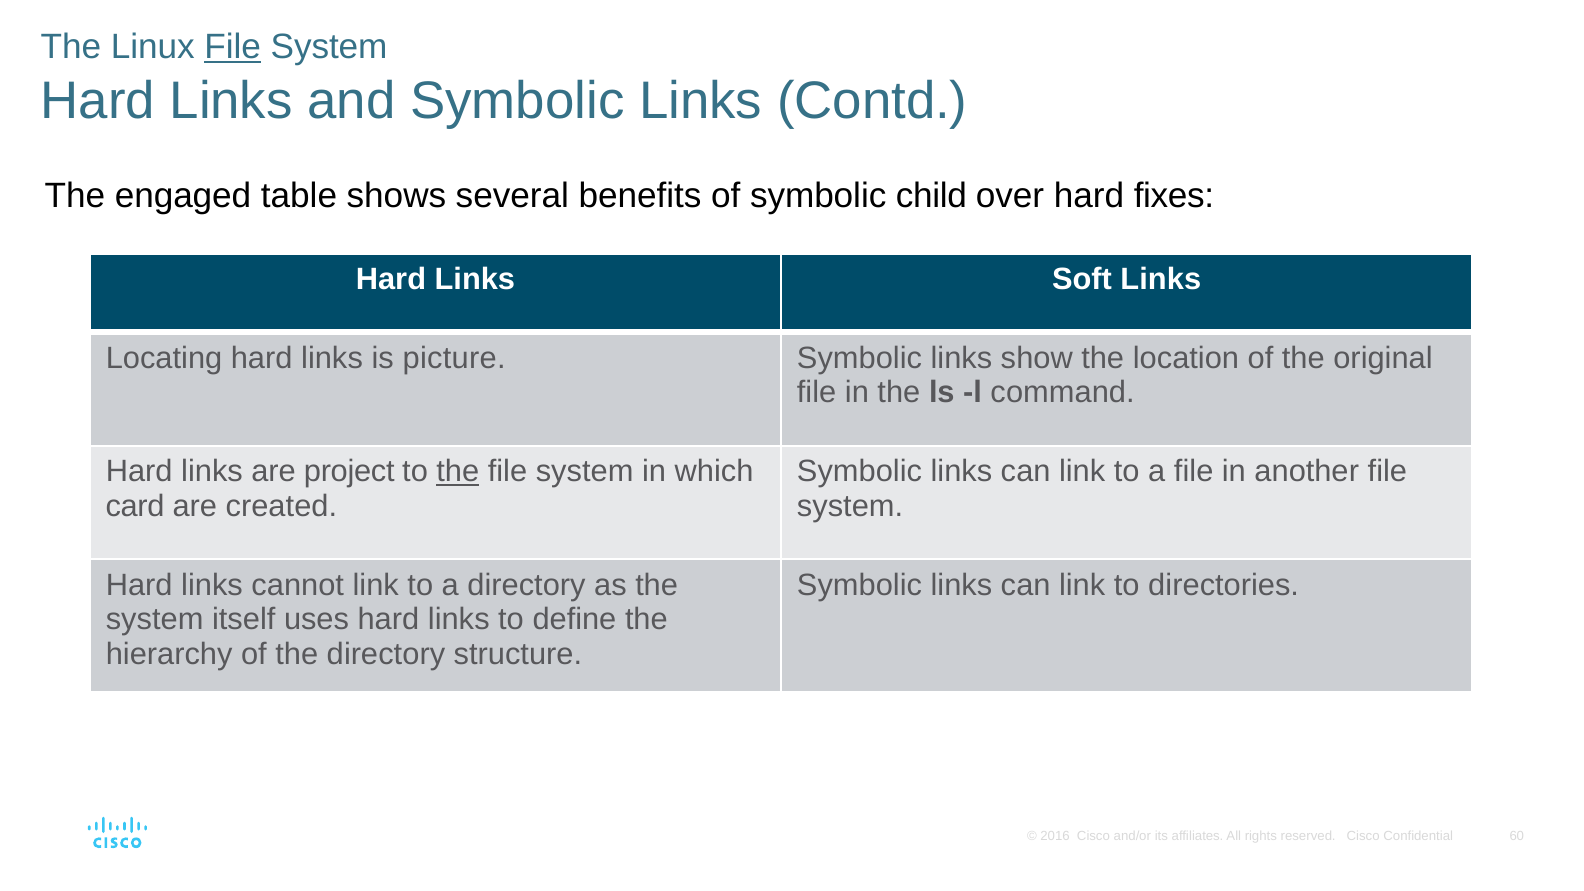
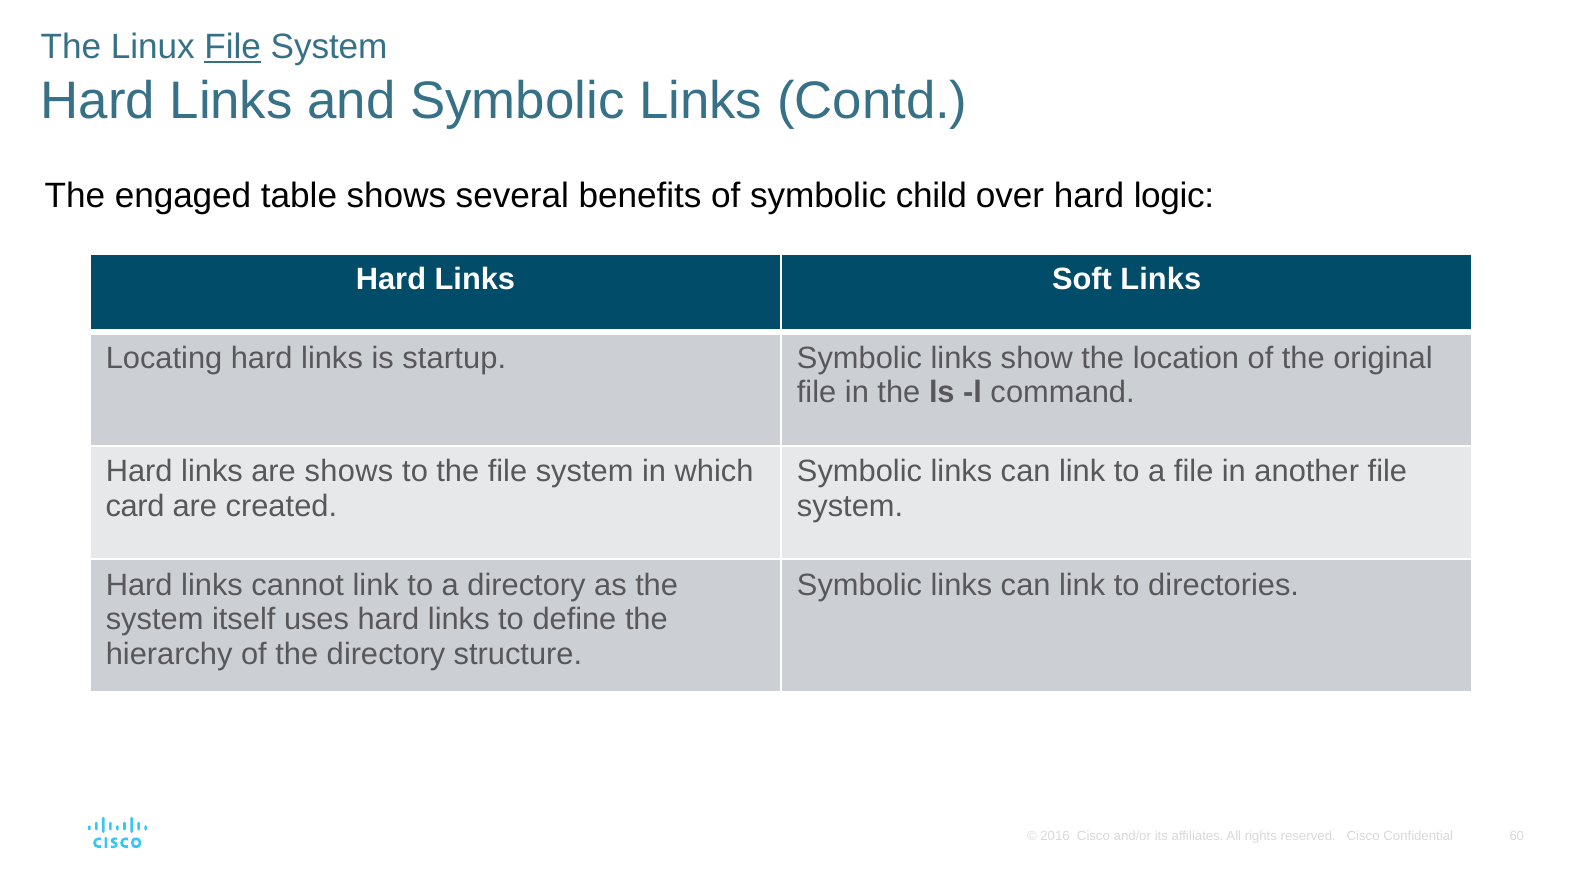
fixes: fixes -> logic (1174, 196)
picture: picture -> startup (454, 358)
are project: project -> shows (349, 471)
the underline: present -> none (458, 471)
